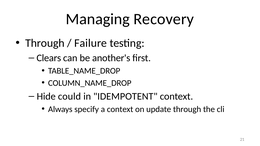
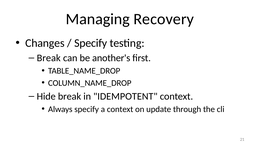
Through: Through -> Changes (45, 43)
Failure: Failure -> Specify (91, 43)
Clears: Clears -> Break (49, 58)
Hide could: could -> break (70, 96)
